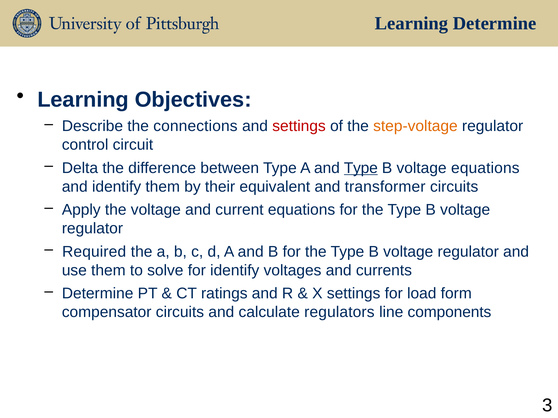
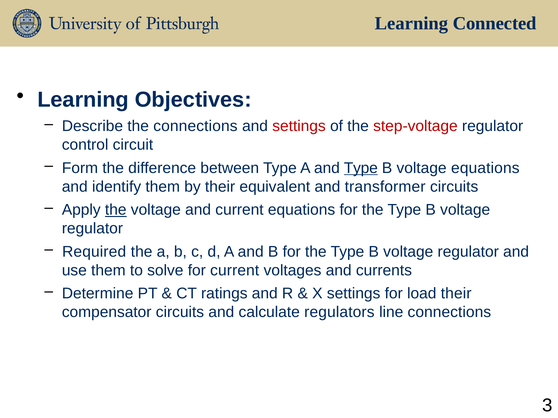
Learning Determine: Determine -> Connected (495, 23)
step-voltage colour: orange -> red (415, 126)
Delta: Delta -> Form (80, 168)
the underline: none -> present (116, 210)
for identify: identify -> current (235, 271)
load form: form -> their (456, 294)
line components: components -> connections (449, 312)
